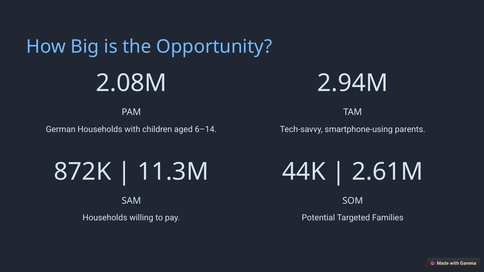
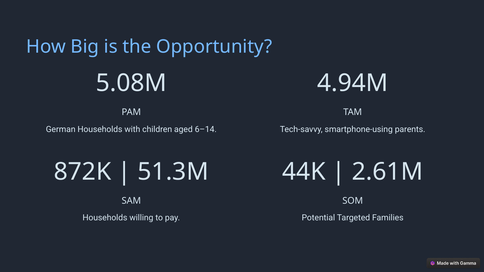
2.08M: 2.08M -> 5.08M (131, 83)
2.94M: 2.94M -> 4.94M (353, 83)
11.3M: 11.3M -> 51.3M (173, 172)
